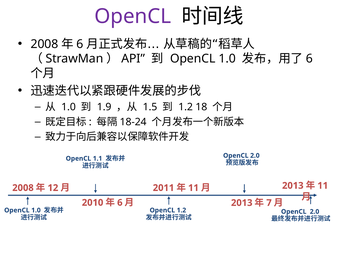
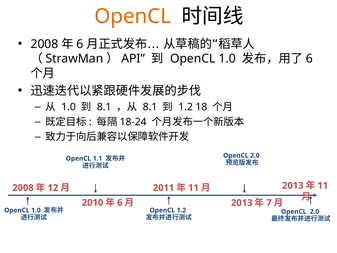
OpenCL colour: purple -> orange (133, 16)
1.9: 1.9 -> 8.1 (104, 107)
1.5: 1.5 -> 8.1 (150, 107)
